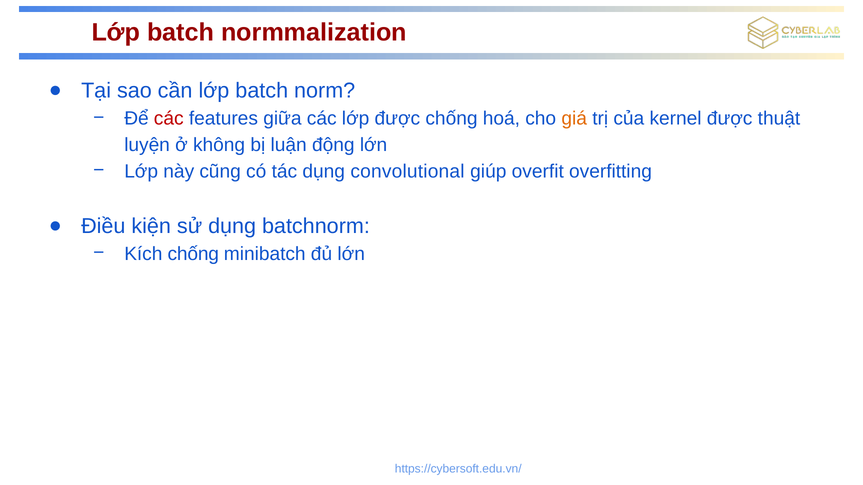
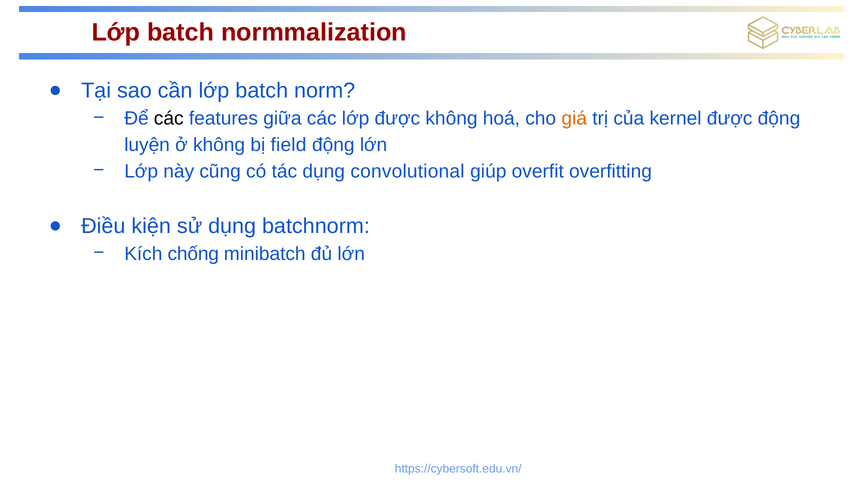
các colour: red -> black (169, 119)
được chống: chống -> không (451, 119)
được thuật: thuật -> động (779, 119)
luận: luận -> field (289, 145)
